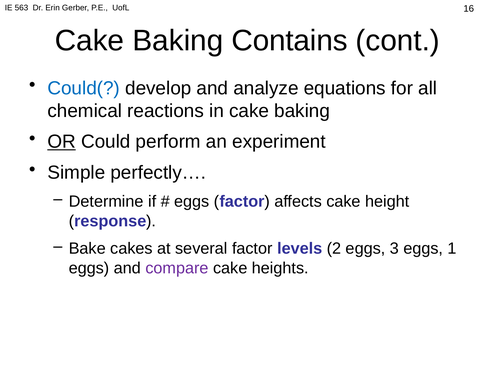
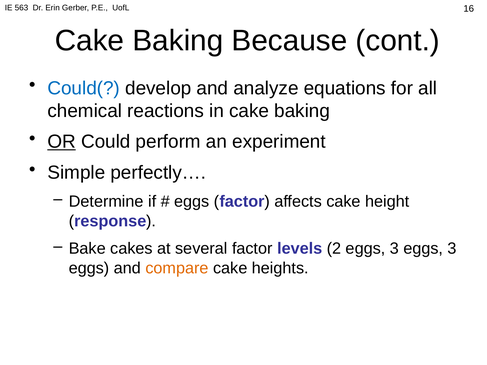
Contains: Contains -> Because (289, 41)
3 eggs 1: 1 -> 3 (452, 249)
compare colour: purple -> orange (177, 268)
